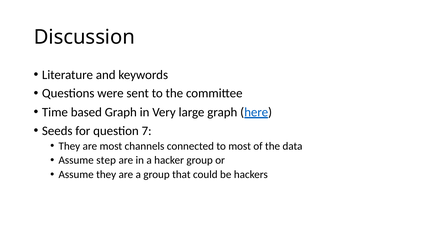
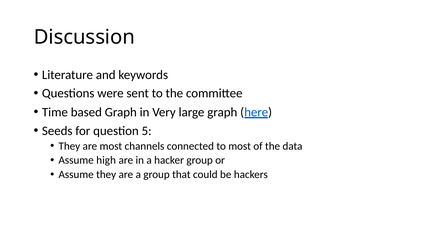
7: 7 -> 5 (147, 131)
step: step -> high (106, 160)
